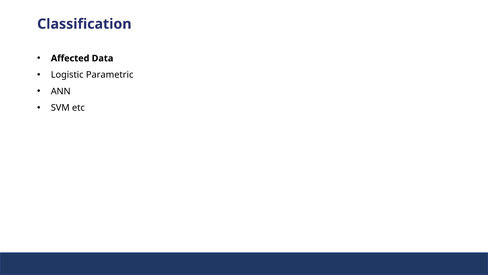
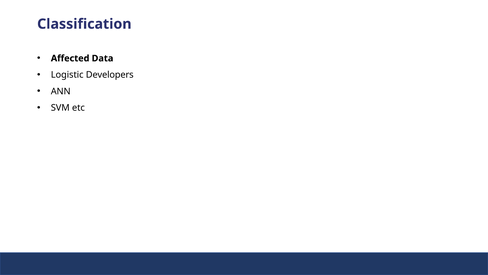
Parametric: Parametric -> Developers (110, 75)
